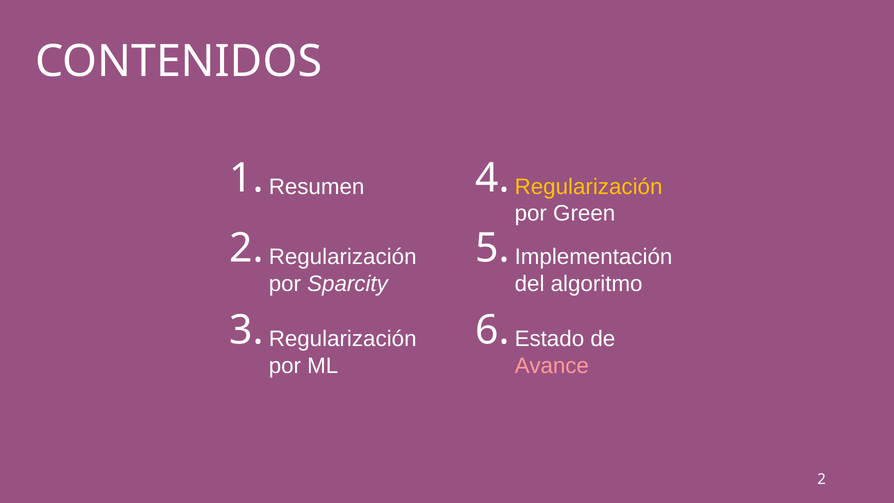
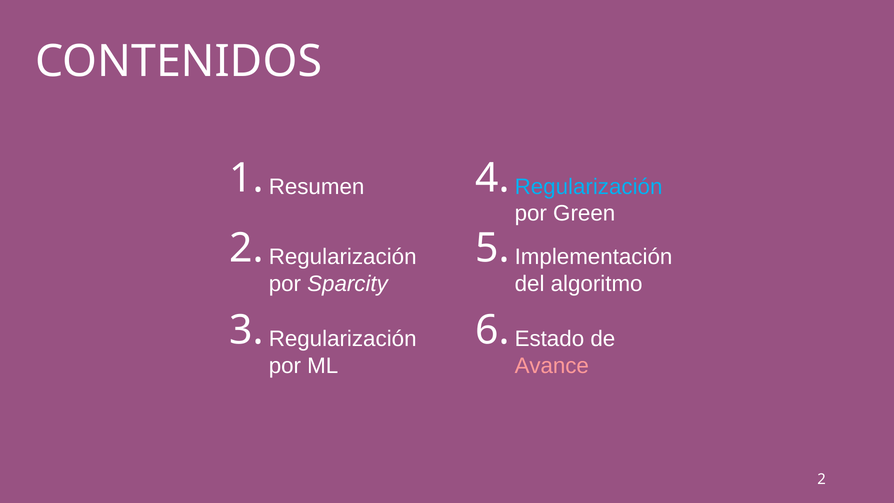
Regularización colour: yellow -> light blue (589, 187)
